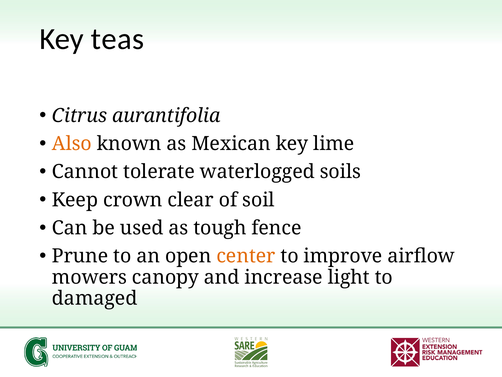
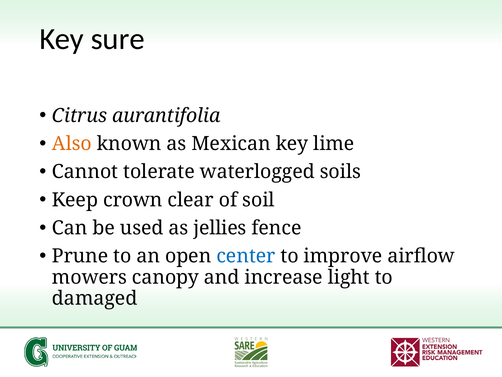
teas: teas -> sure (118, 39)
tough: tough -> jellies (220, 228)
center colour: orange -> blue (246, 256)
